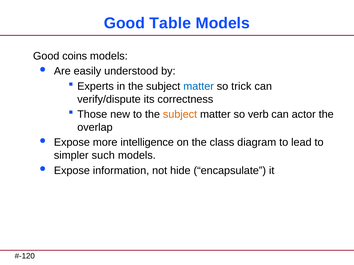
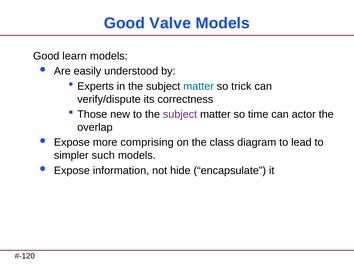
Table: Table -> Valve (170, 23)
coins: coins -> learn (75, 56)
subject colour: orange -> purple (180, 115)
verb: verb -> time (258, 115)
intelligence: intelligence -> comprising (147, 143)
